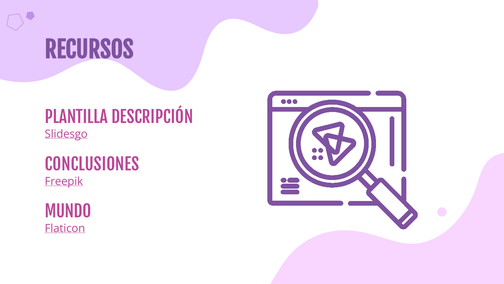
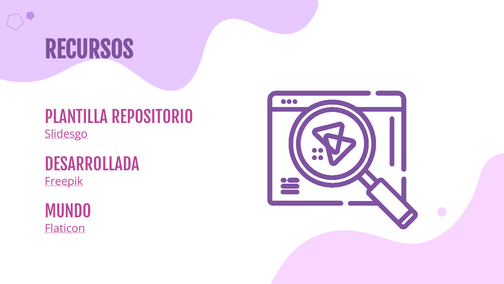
DESCRIPCIÓN: DESCRIPCIÓN -> REPOSITORIO (152, 117)
CONCLUSIONES: CONCLUSIONES -> DESARROLLADA (92, 165)
